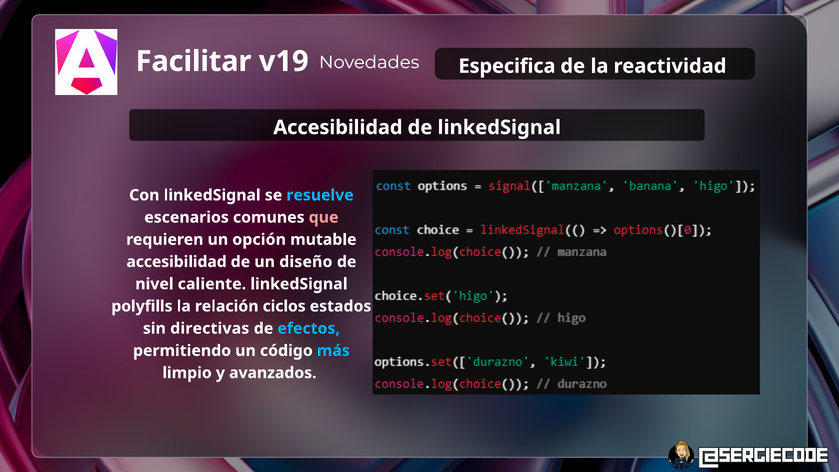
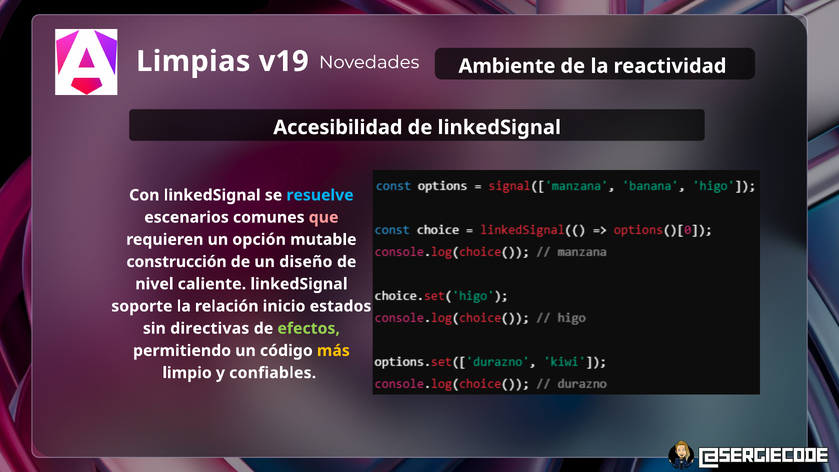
Facilitar: Facilitar -> Limpias (193, 61)
Especifica: Especifica -> Ambiente (507, 66)
accesibilidad: accesibilidad -> construcción (177, 262)
polyfills: polyfills -> soporte (142, 306)
ciclos: ciclos -> inicio (284, 306)
efectos colour: light blue -> light green (309, 328)
más colour: light blue -> yellow (333, 351)
avanzados: avanzados -> confiables (273, 373)
